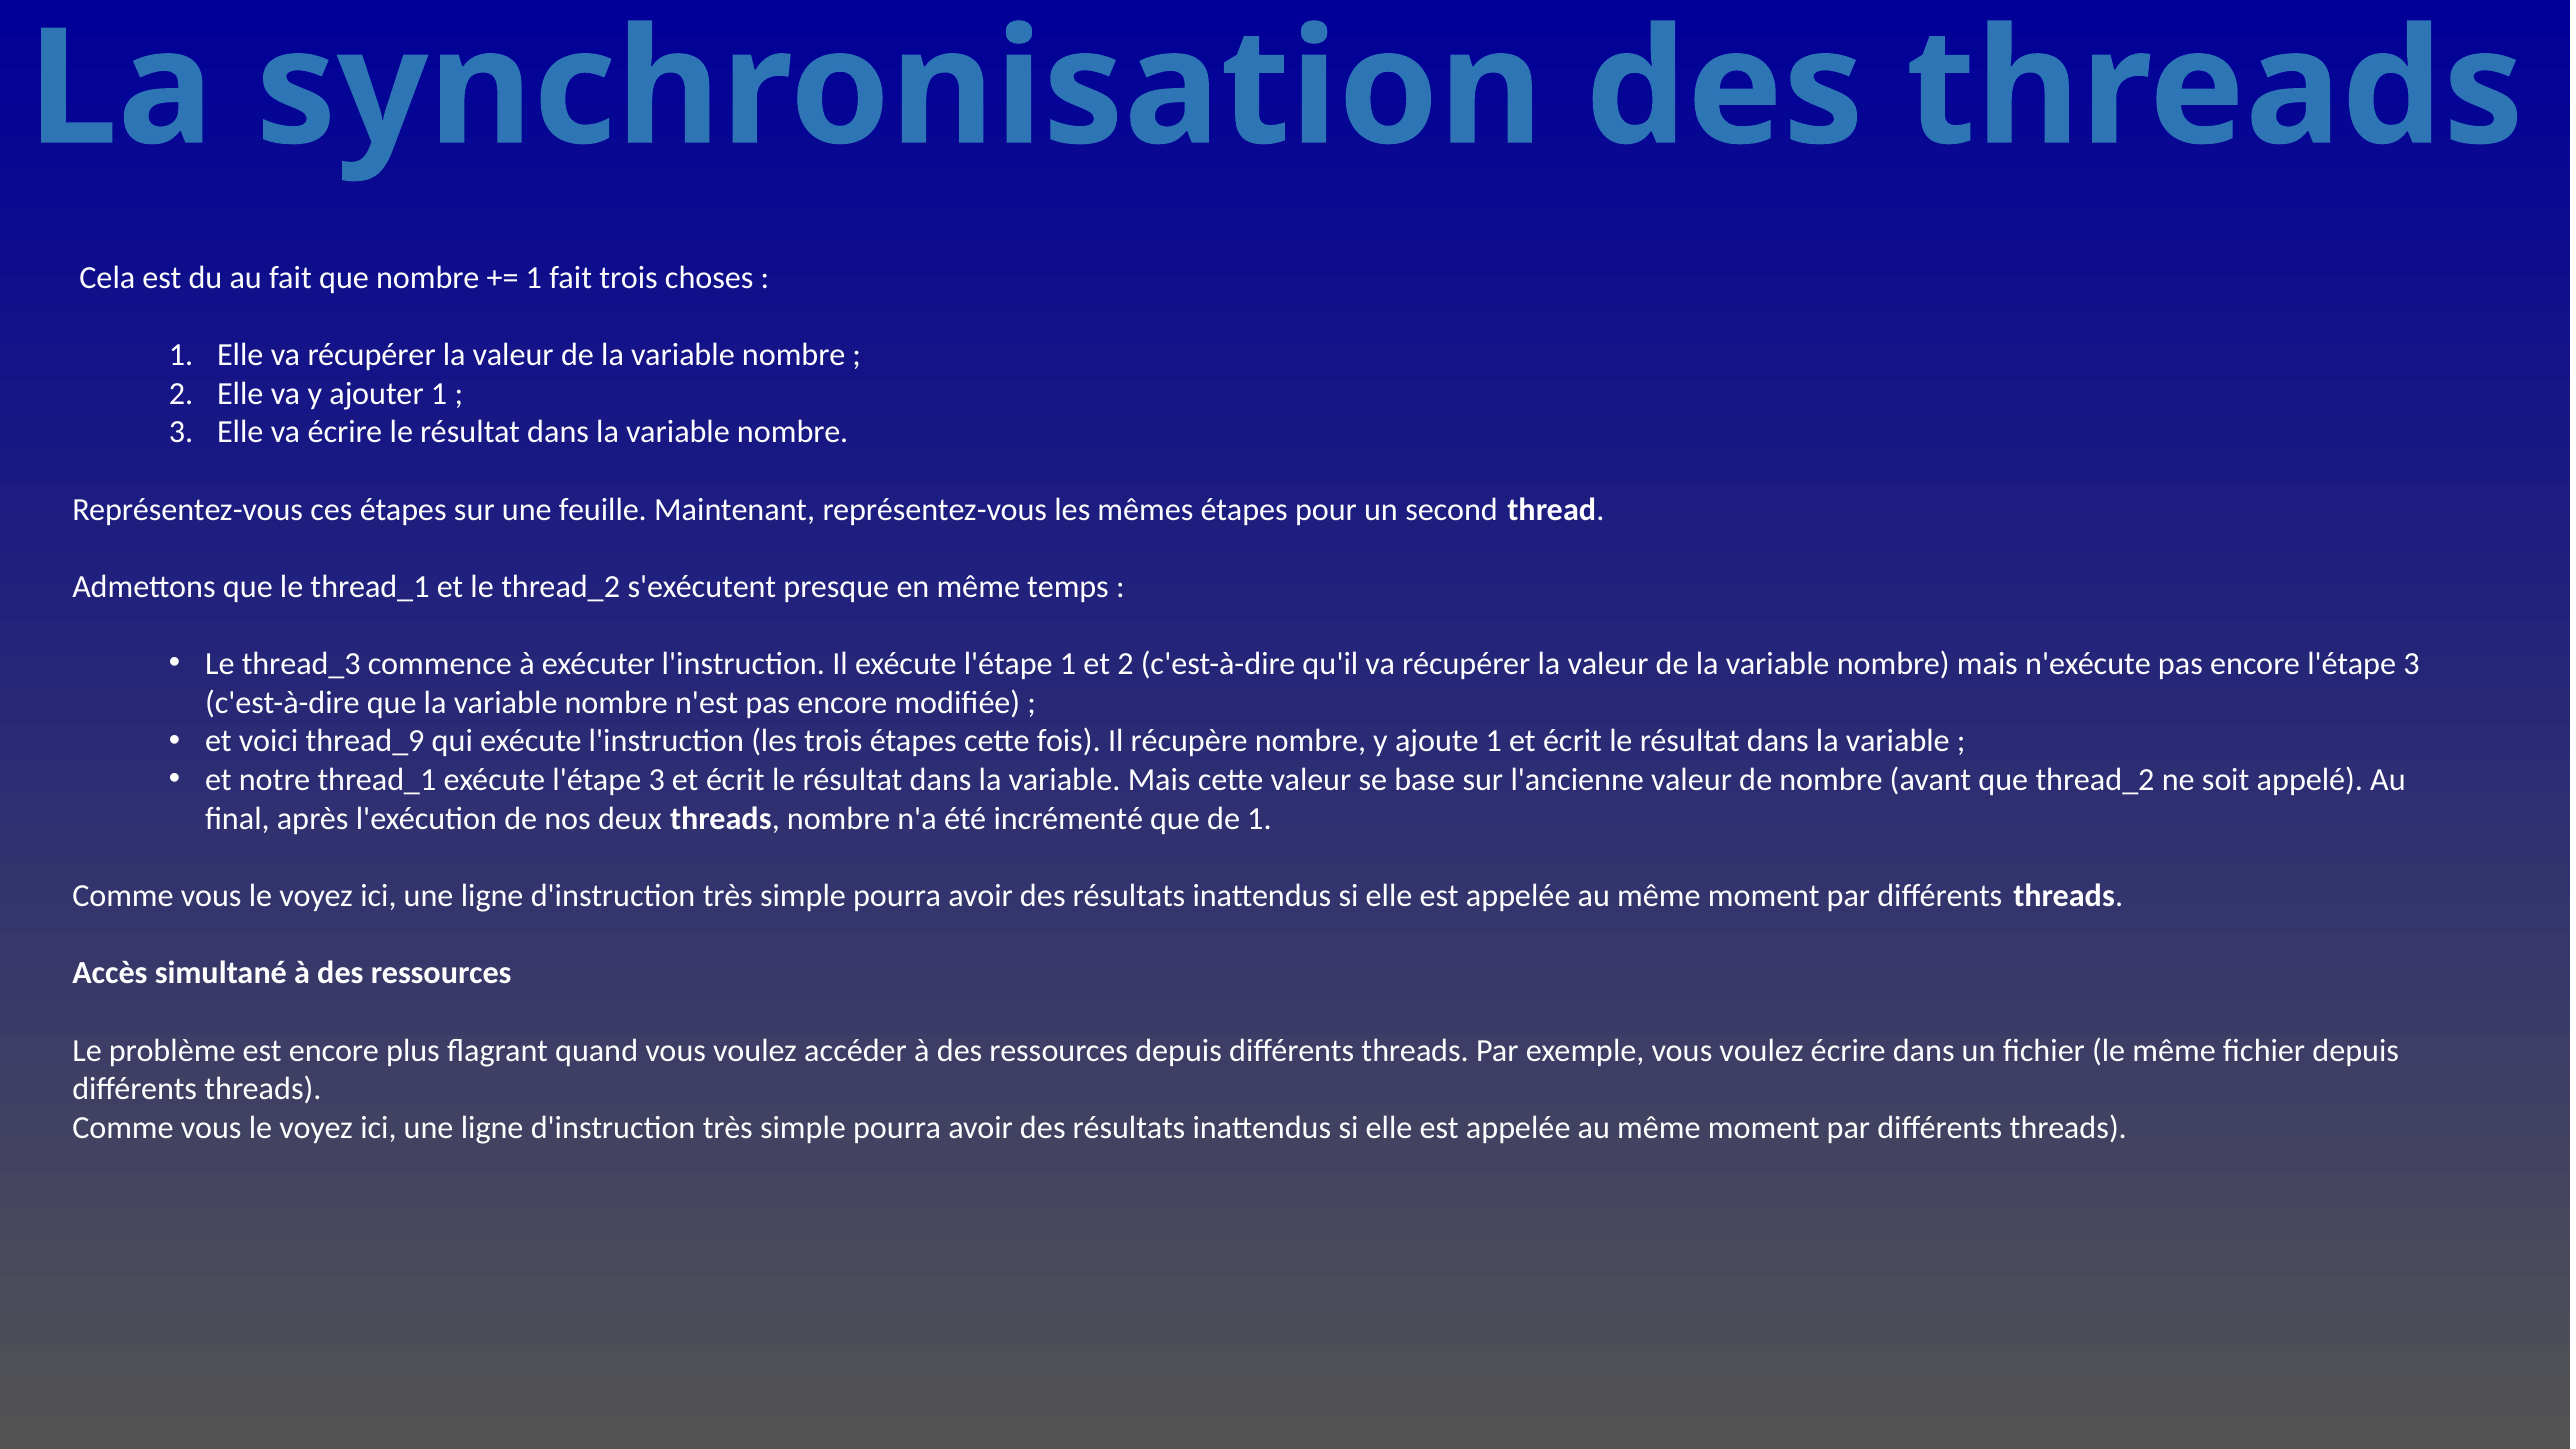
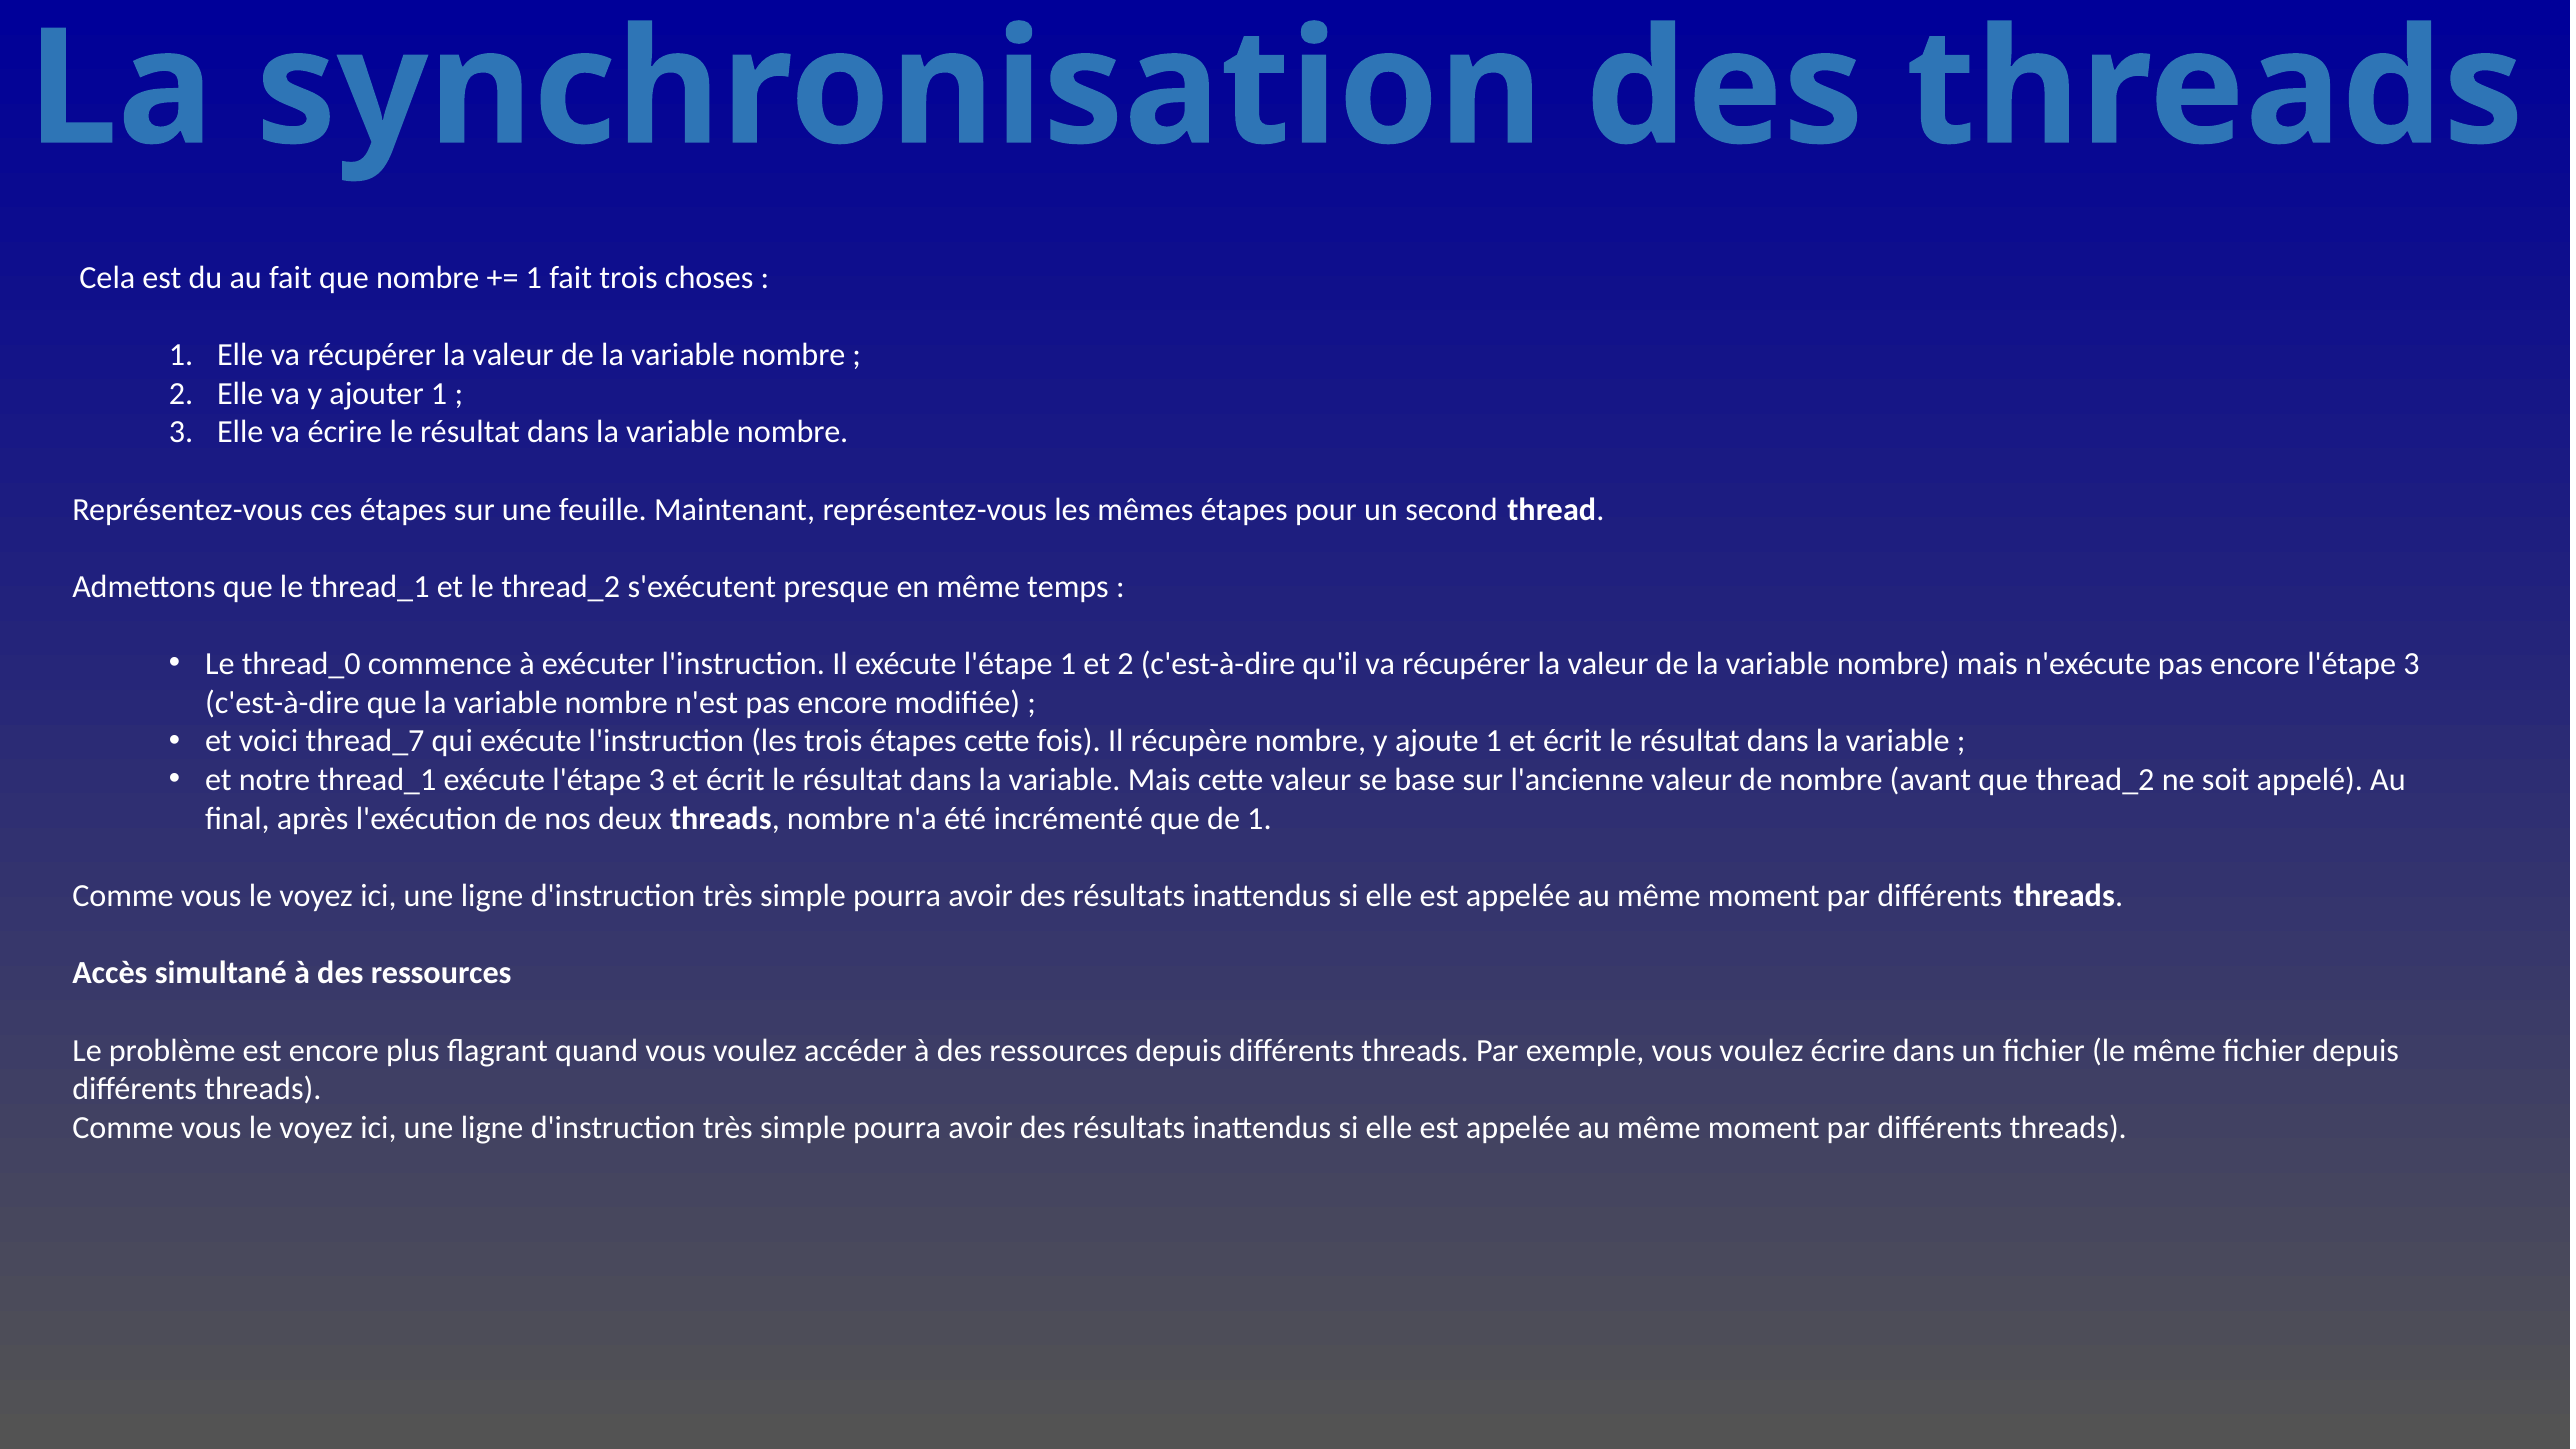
thread_3: thread_3 -> thread_0 (301, 664)
thread_9: thread_9 -> thread_7 (365, 741)
